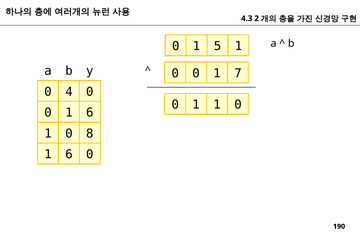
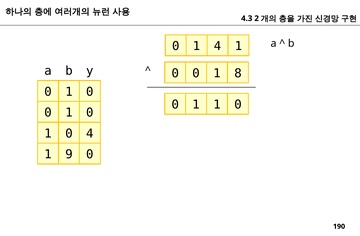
1 5: 5 -> 4 (218, 46)
7: 7 -> 8 (238, 73)
4: 4 -> 1 (69, 92)
6: 6 -> 0 (90, 113)
0 8: 8 -> 4 (90, 134)
6: 6 -> 9 (69, 155)
